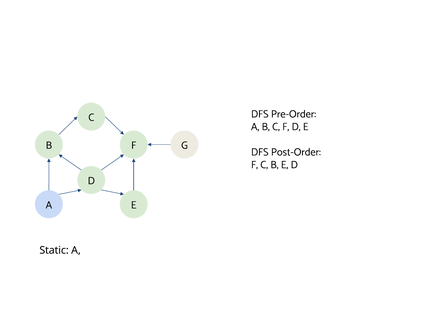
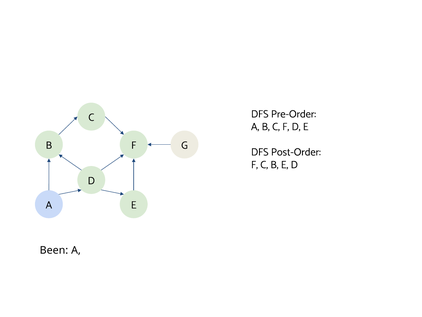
Static: Static -> Been (54, 250)
